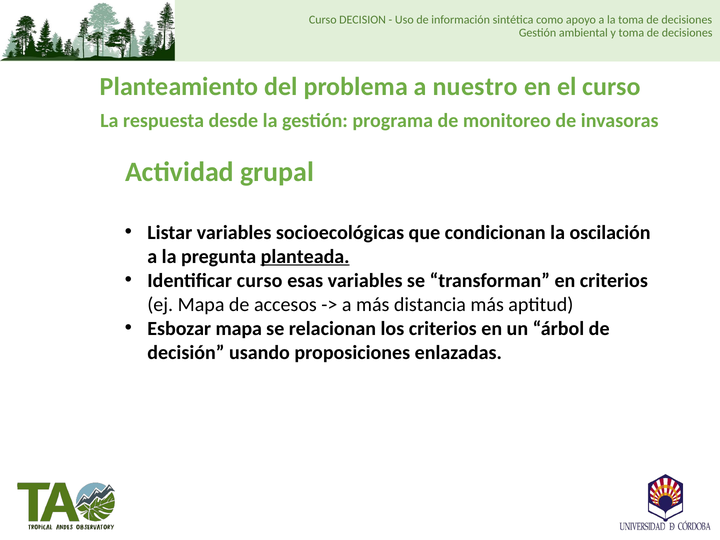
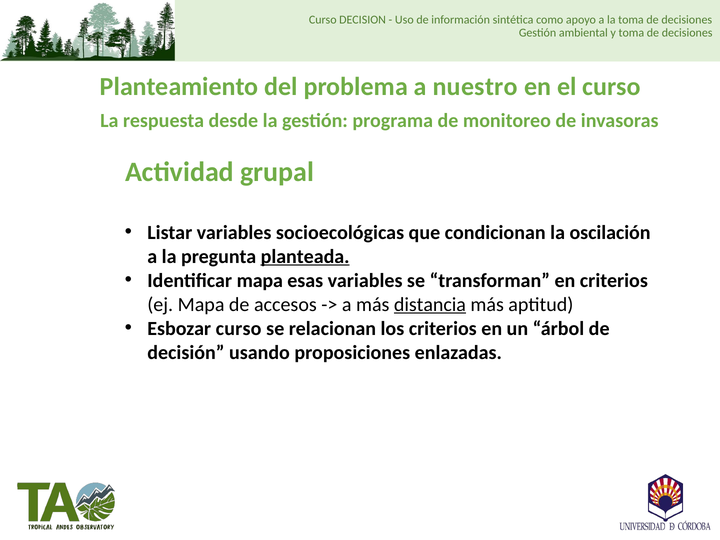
Identificar curso: curso -> mapa (260, 280)
distancia underline: none -> present (430, 304)
Esbozar mapa: mapa -> curso (239, 329)
